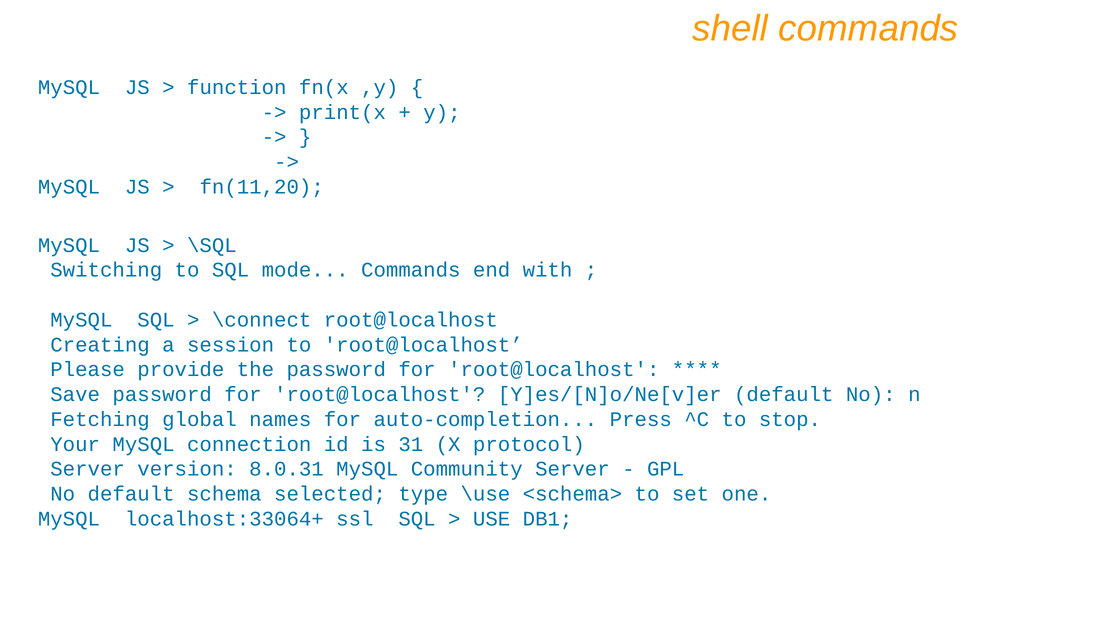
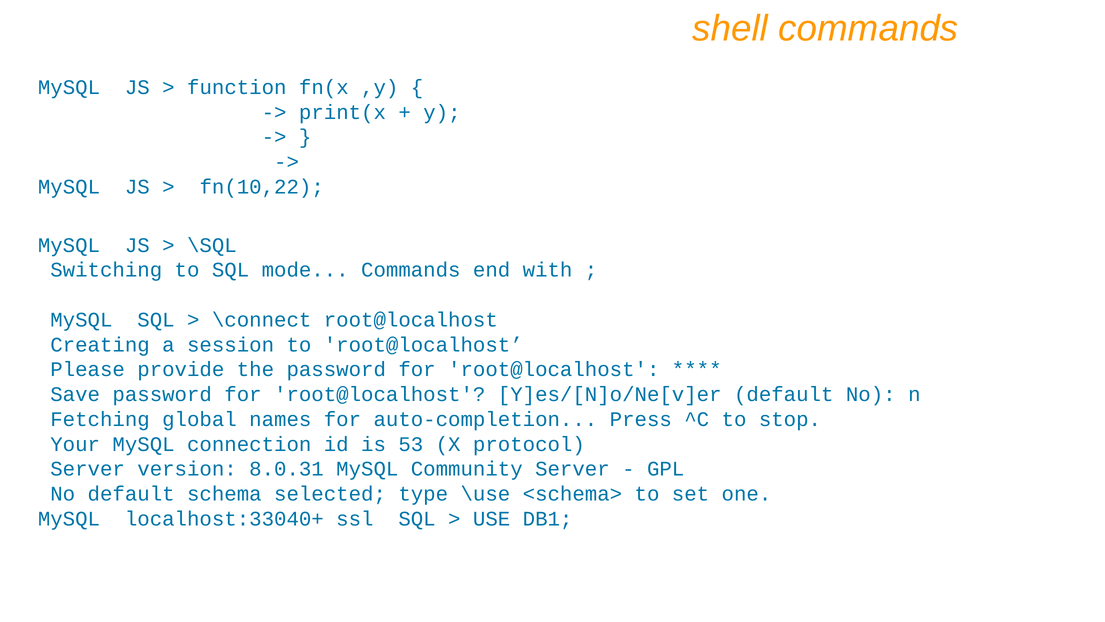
fn(11,20: fn(11,20 -> fn(10,22 (262, 187)
31: 31 -> 53 (411, 444)
localhost:33064+: localhost:33064+ -> localhost:33040+ (224, 519)
